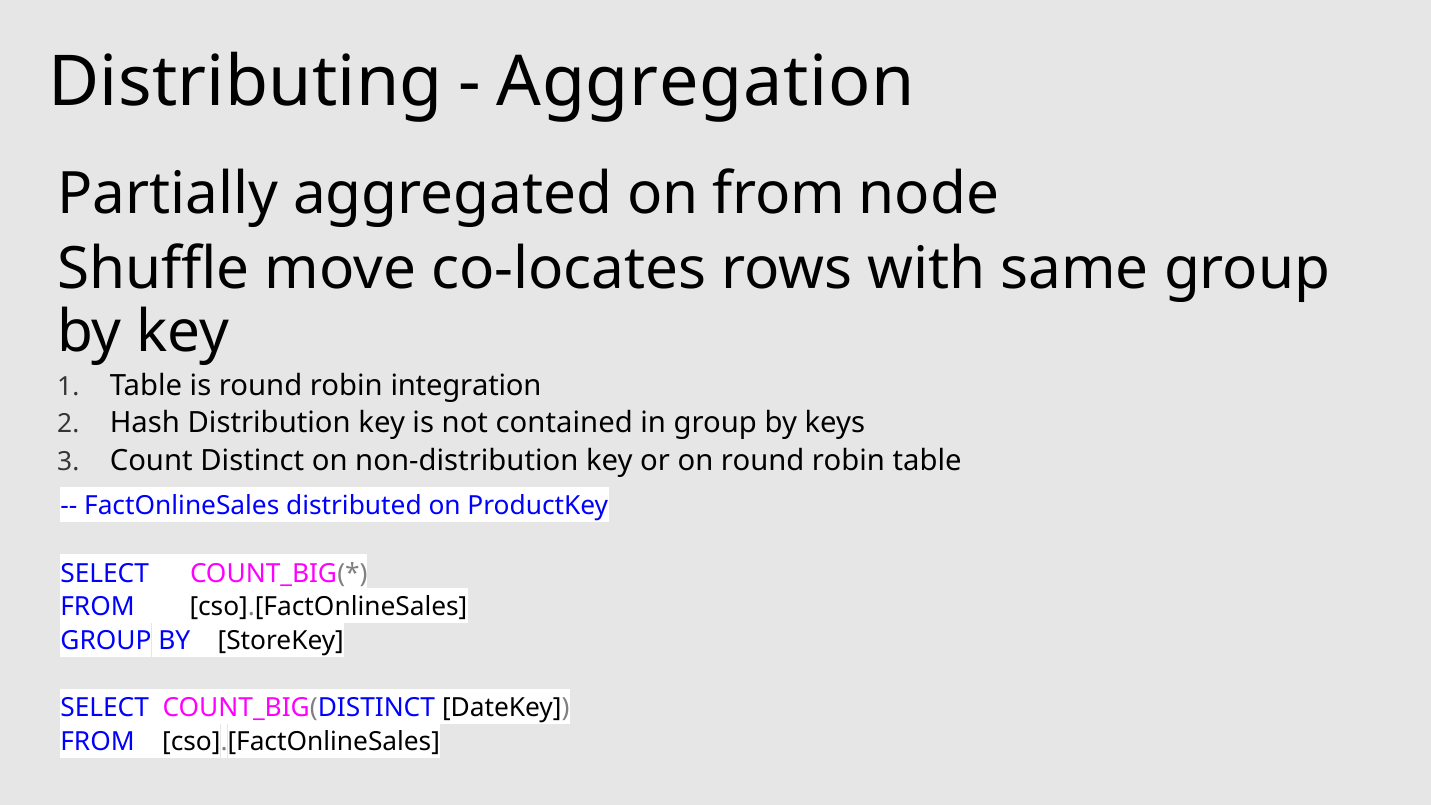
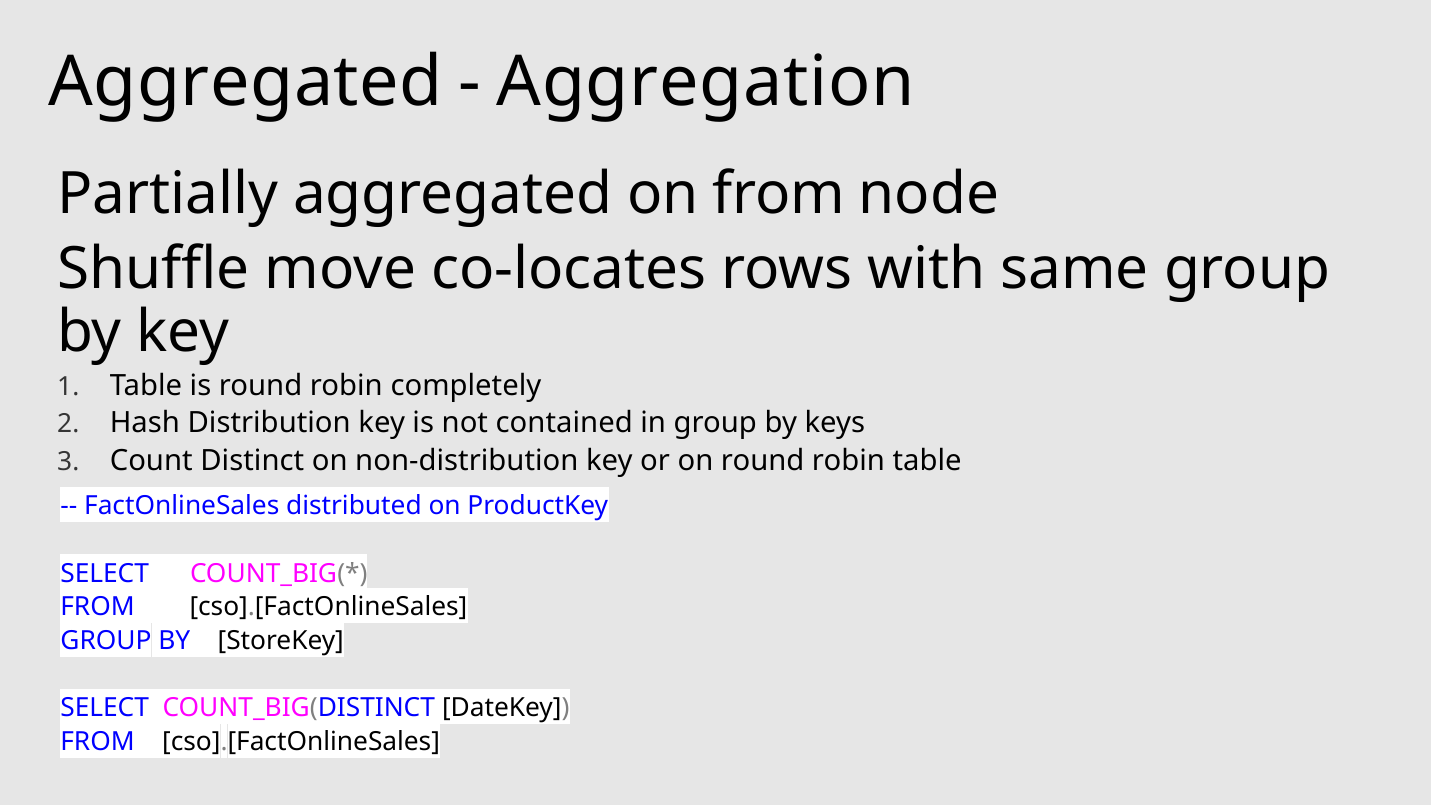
Distributing: Distributing -> Aggregated (246, 82)
integration: integration -> completely (466, 386)
